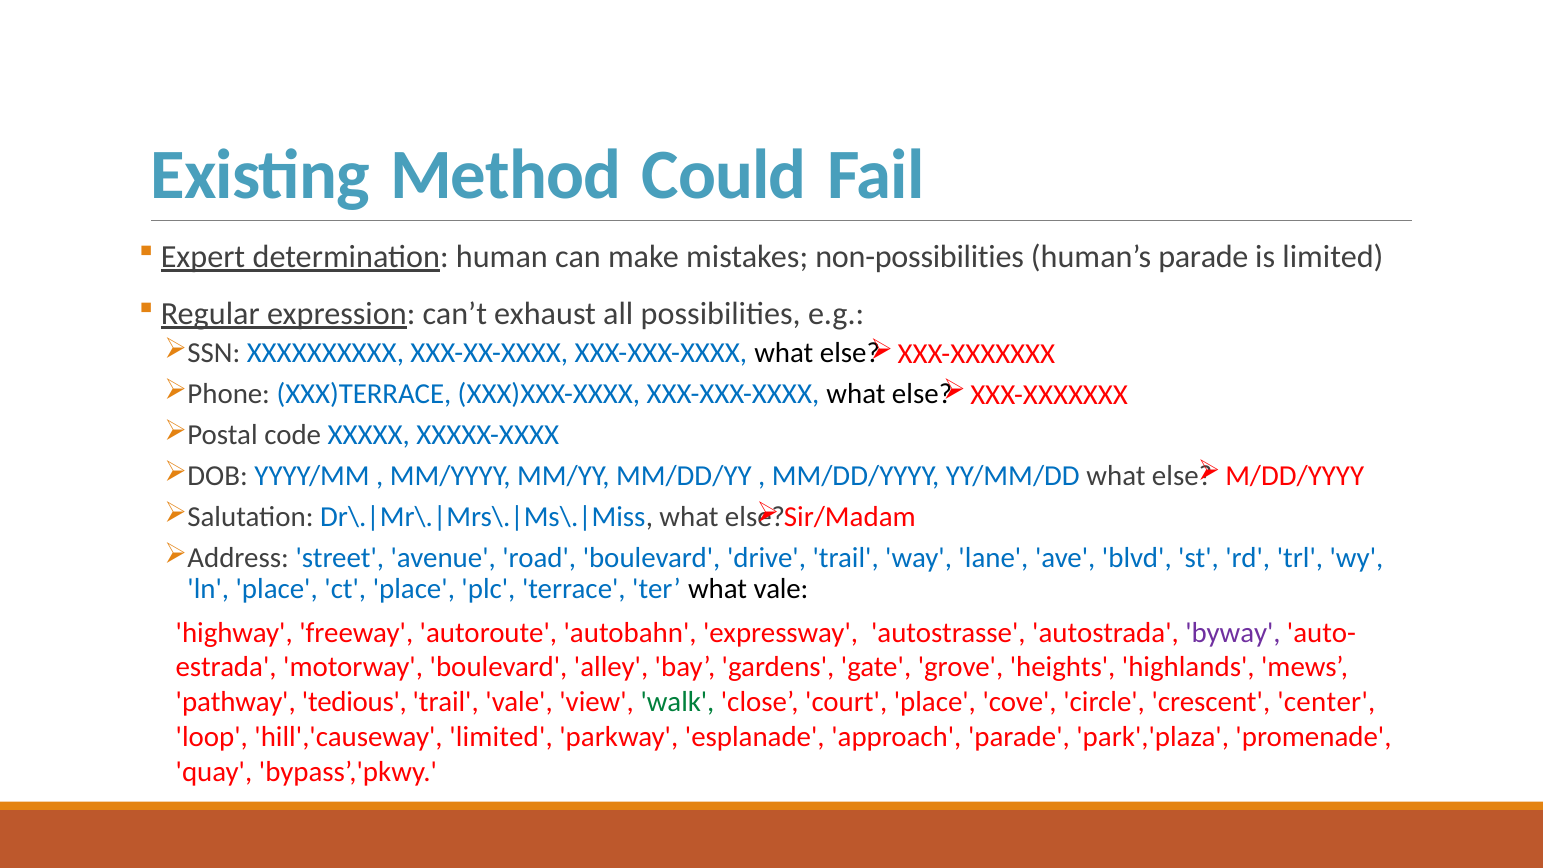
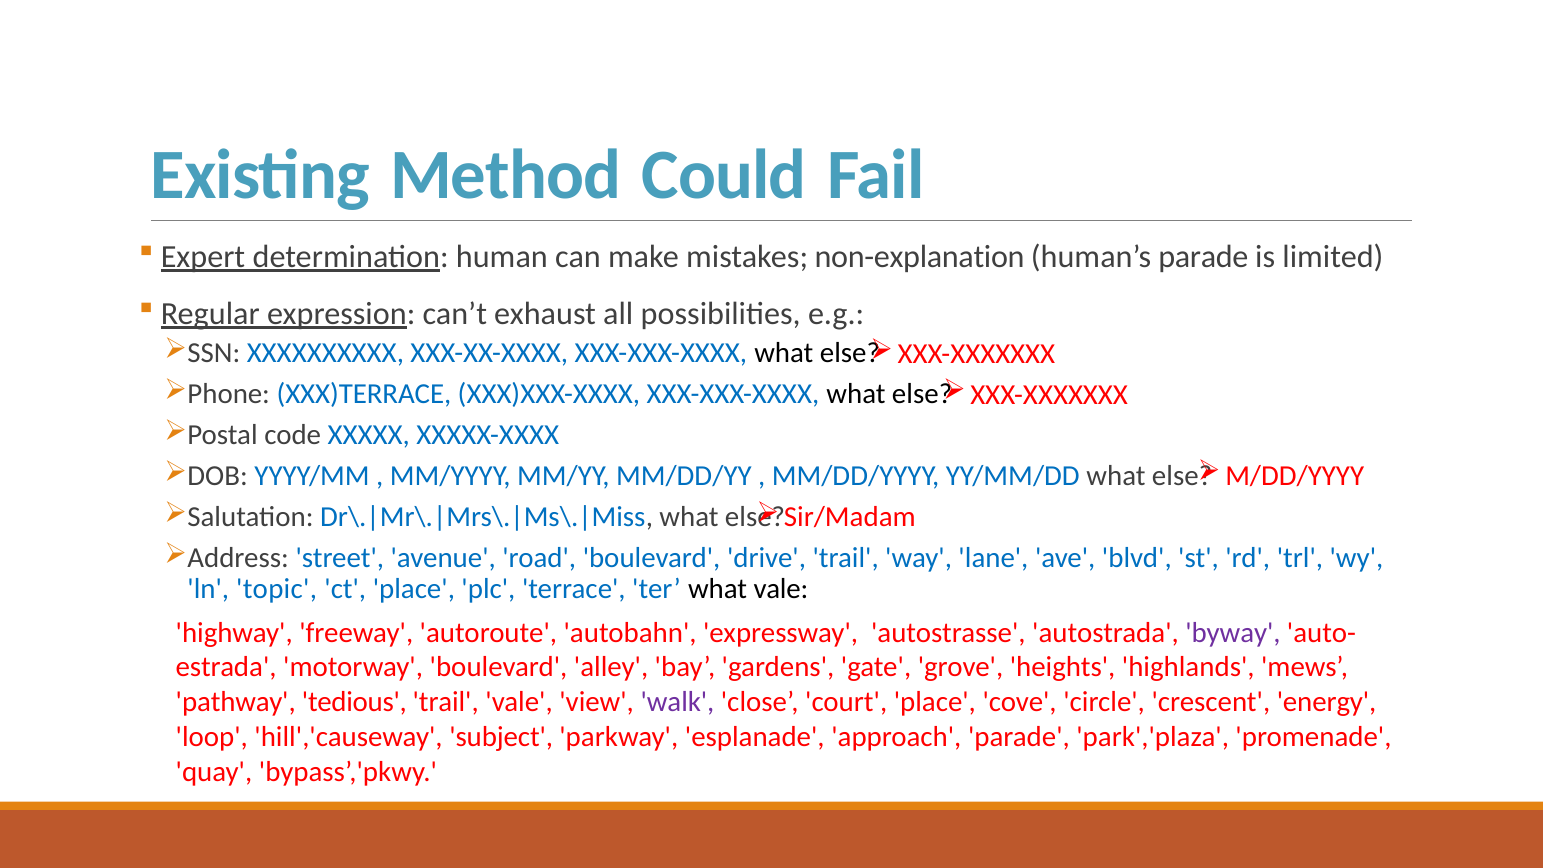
non-possibilities: non-possibilities -> non-explanation (920, 257)
ln place: place -> topic (277, 589)
walk colour: green -> purple (677, 702)
center: center -> energy (1327, 702)
hill','causeway limited: limited -> subject (501, 737)
